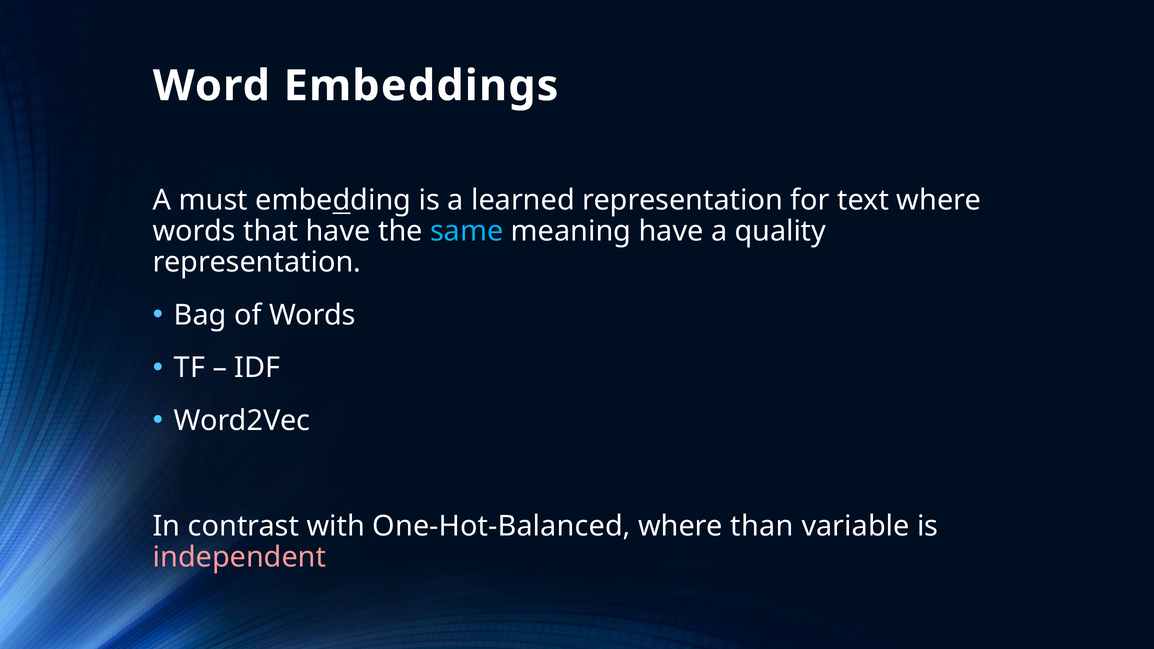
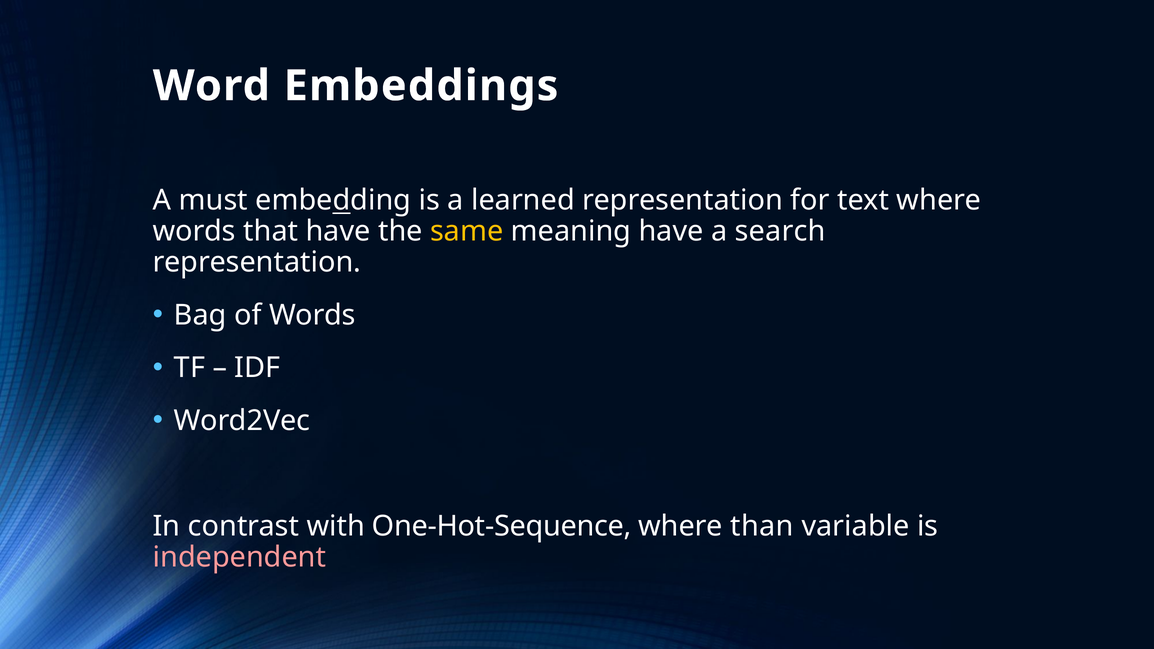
same colour: light blue -> yellow (467, 231)
quality: quality -> search (780, 231)
One-Hot-Balanced: One-Hot-Balanced -> One-Hot-Sequence (502, 526)
